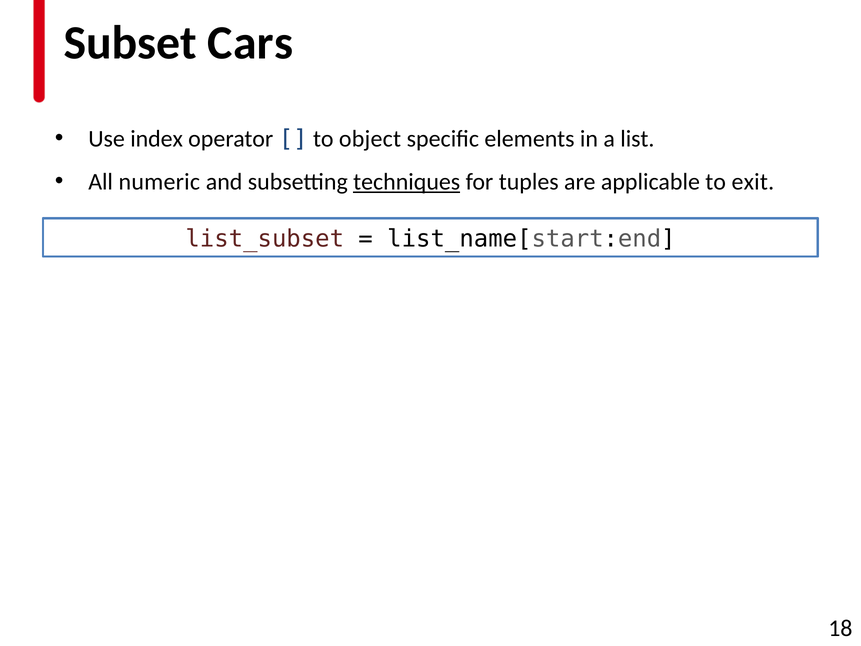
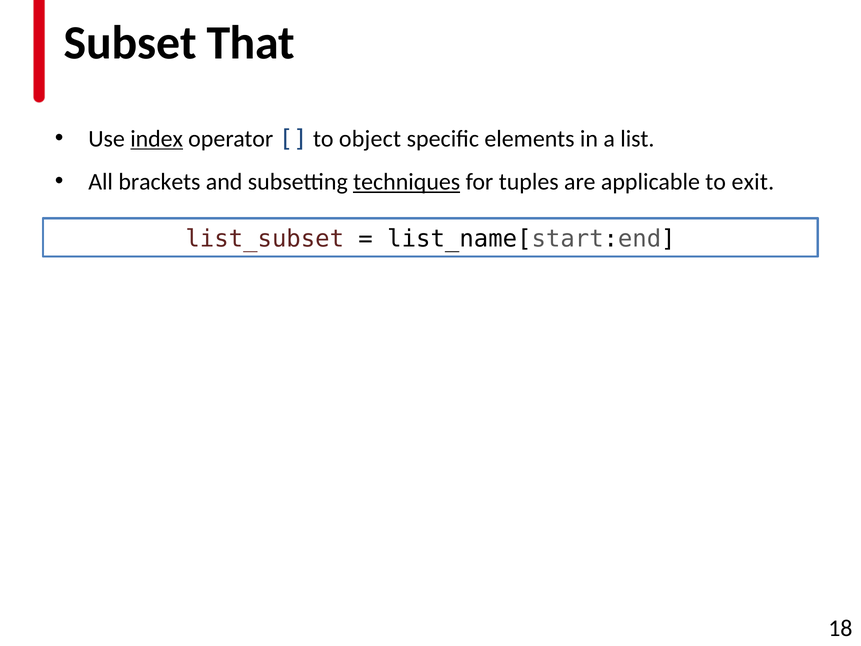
Cars: Cars -> That (251, 43)
index underline: none -> present (157, 139)
numeric: numeric -> brackets (159, 182)
